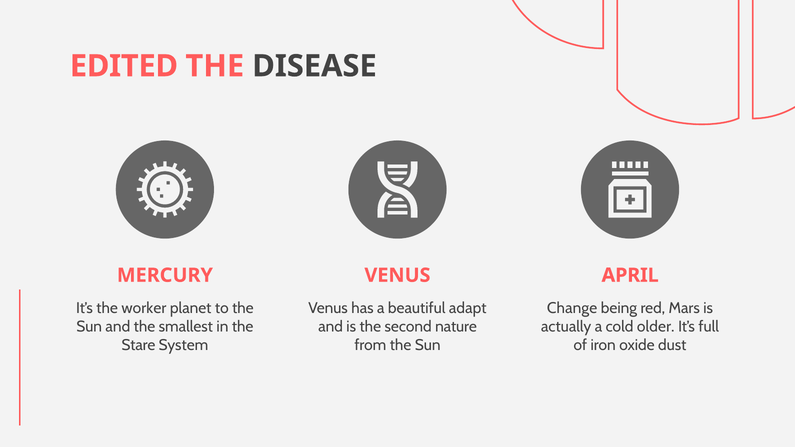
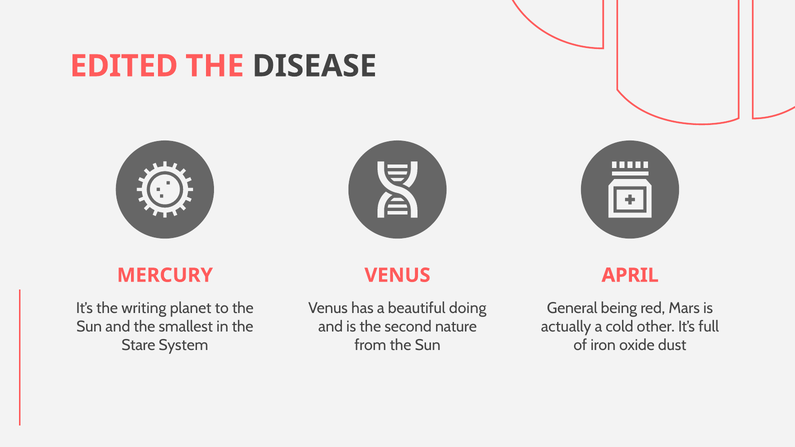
worker: worker -> writing (144, 308)
adapt: adapt -> doing (468, 308)
Change: Change -> General (572, 308)
older: older -> other (656, 327)
